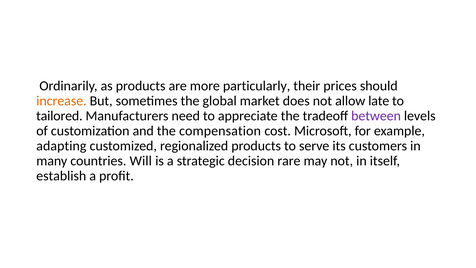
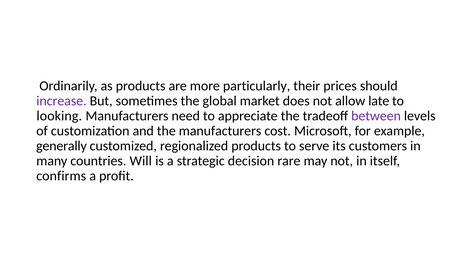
increase colour: orange -> purple (61, 101)
tailored: tailored -> looking (59, 116)
the compensation: compensation -> manufacturers (220, 131)
adapting: adapting -> generally (61, 146)
establish: establish -> confirms (61, 176)
